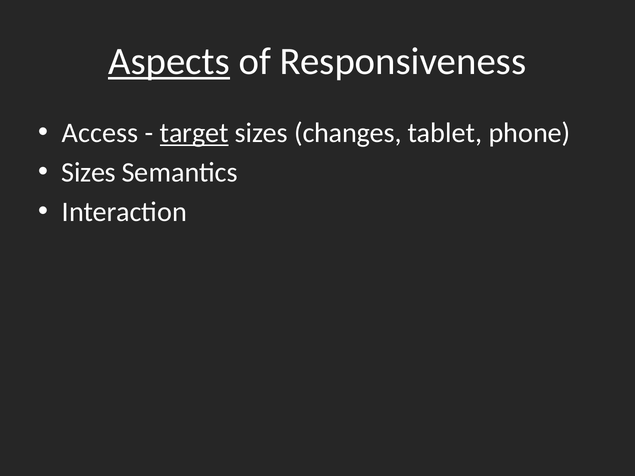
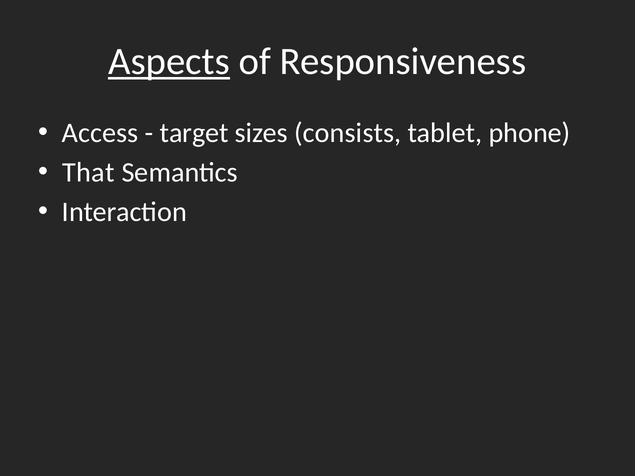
target underline: present -> none (194, 133)
changes: changes -> consists (348, 133)
Sizes: Sizes -> That (88, 173)
